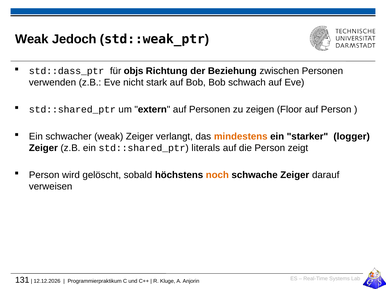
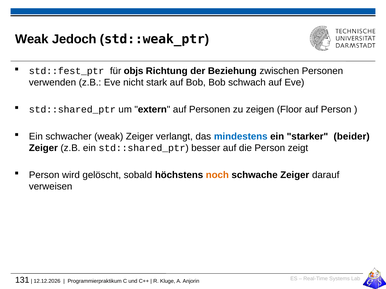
std::dass_ptr: std::dass_ptr -> std::fest_ptr (67, 71)
mindestens colour: orange -> blue (241, 137)
logger: logger -> beider (352, 137)
literals: literals -> besser (206, 148)
